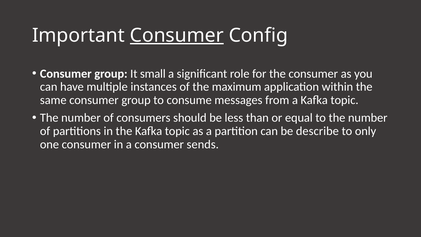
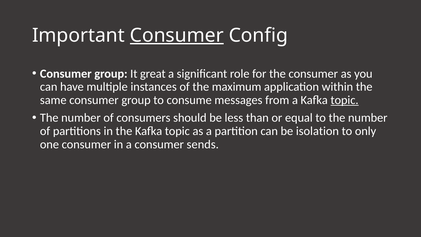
small: small -> great (153, 74)
topic underline: none -> present (345, 100)
describe: describe -> isolation (317, 131)
